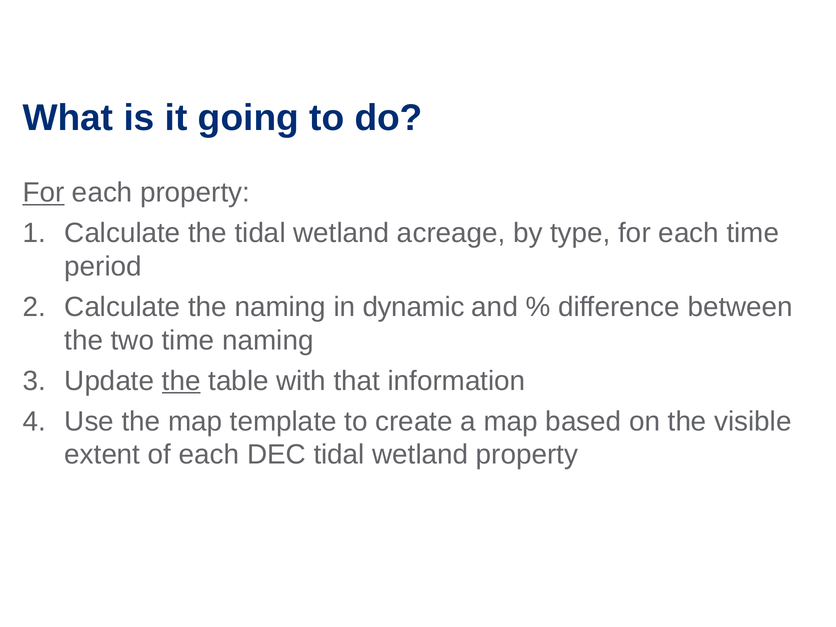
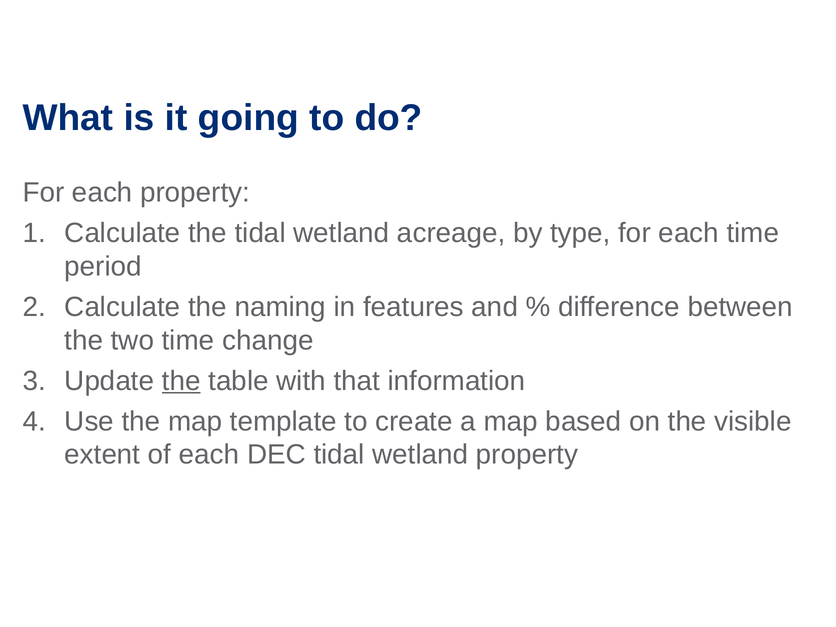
For underline: present -> none (44, 193)
dynamic: dynamic -> features (413, 307)
time naming: naming -> change (268, 341)
